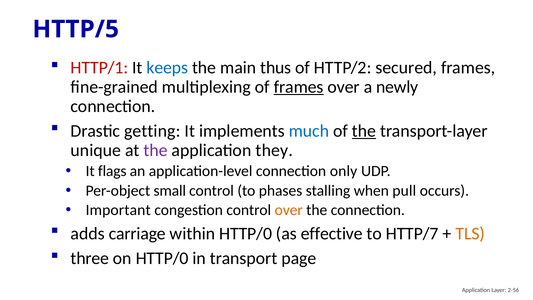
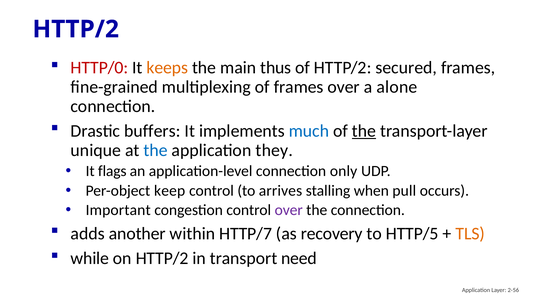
HTTP/5: HTTP/5 -> HTTP/2 (76, 29)
HTTP/1: HTTP/1 -> HTTP/0 (99, 68)
keeps colour: blue -> orange (167, 68)
frames underline: present -> none (299, 87)
newly: newly -> alone (397, 87)
getting: getting -> buffers (152, 131)
the colour: purple -> blue (156, 150)
small: small -> keep (170, 190)
phases: phases -> arrives (280, 190)
over colour: orange -> purple (289, 210)
carriage: carriage -> another (137, 234)
within HTTP/0: HTTP/0 -> HTTP/7 (246, 234)
effective: effective -> recovery (332, 234)
HTTP/7: HTTP/7 -> HTTP/5 (412, 234)
three: three -> while (90, 258)
on HTTP/0: HTTP/0 -> HTTP/2 (162, 258)
page: page -> need (299, 258)
